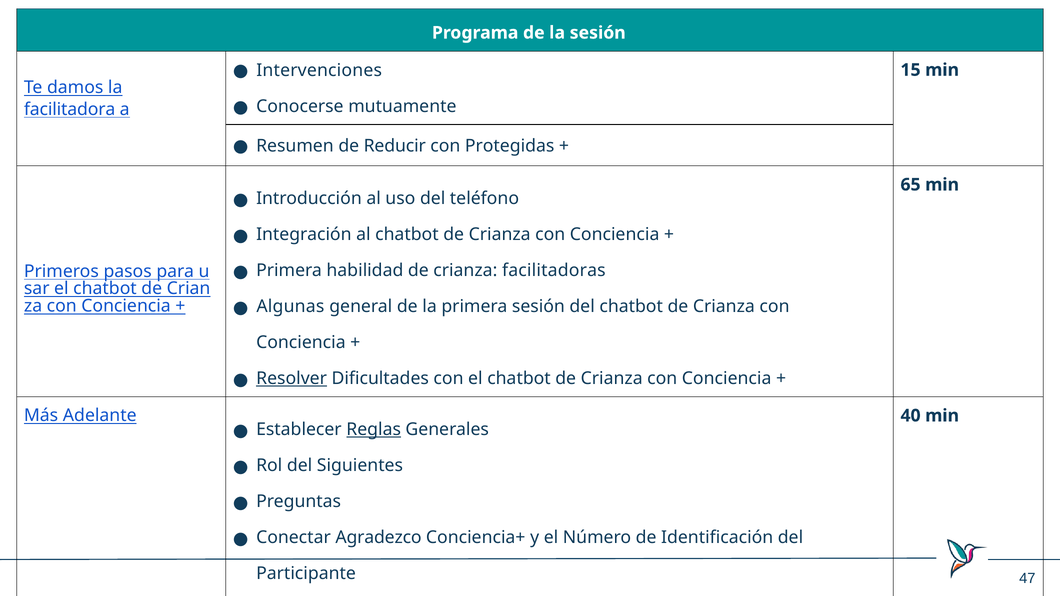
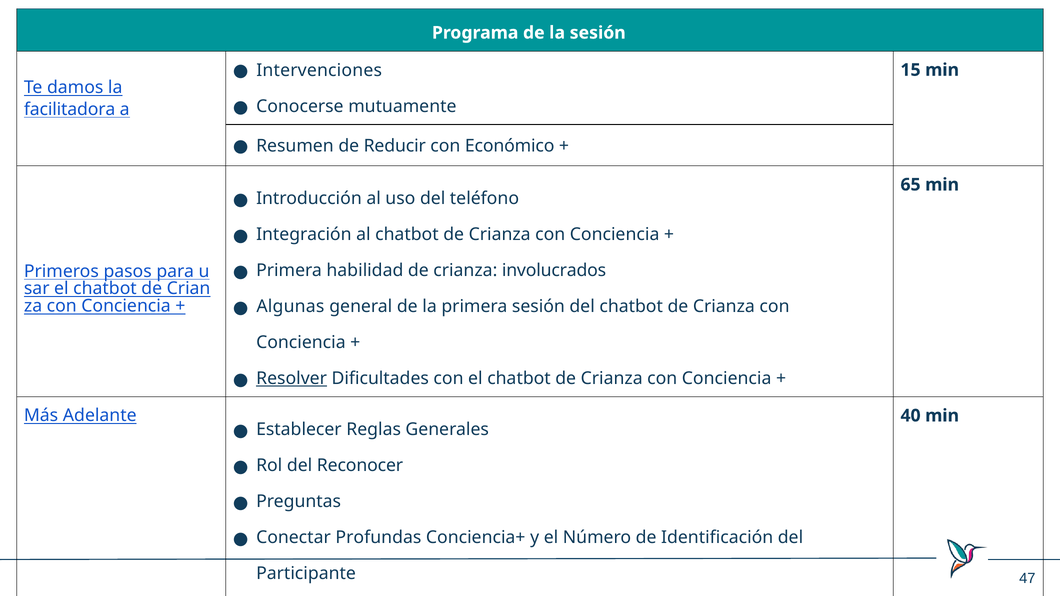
Protegidas: Protegidas -> Económico (510, 146)
facilitadoras: facilitadoras -> involucrados (554, 270)
Reglas underline: present -> none (374, 429)
Siguientes: Siguientes -> Reconocer (360, 465)
Agradezco: Agradezco -> Profundas (378, 538)
